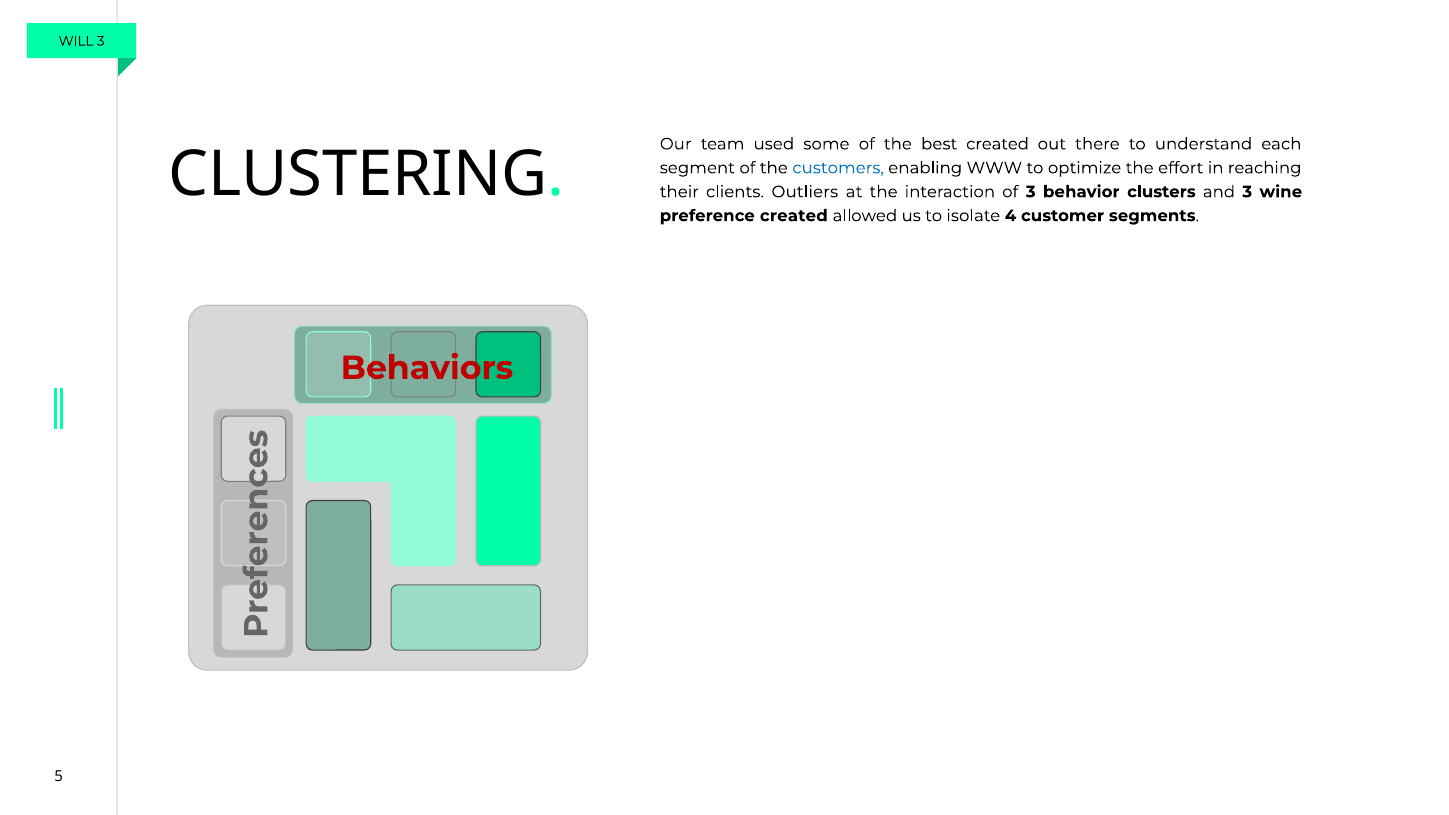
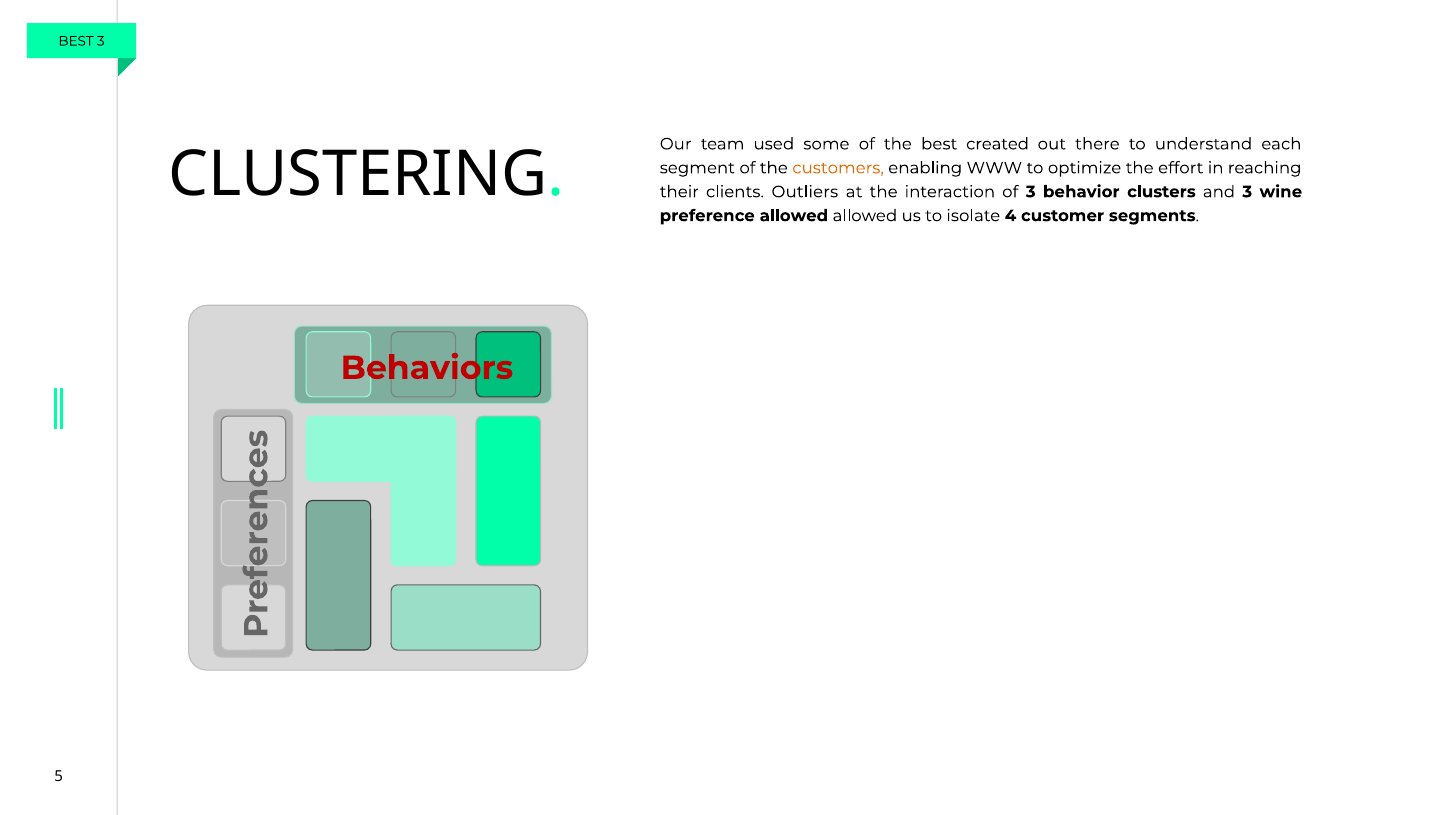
WILL: WILL -> BEST (76, 41)
customers colour: blue -> orange (838, 168)
preference created: created -> allowed (794, 216)
